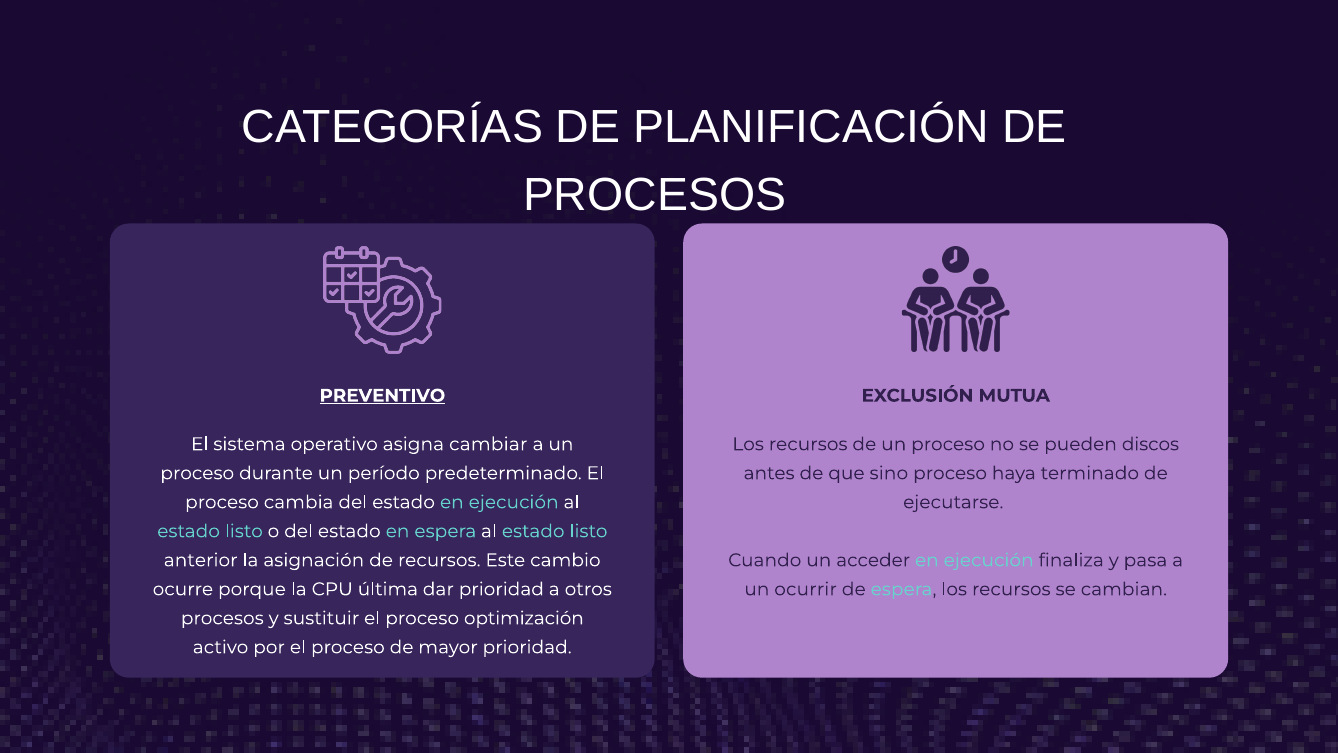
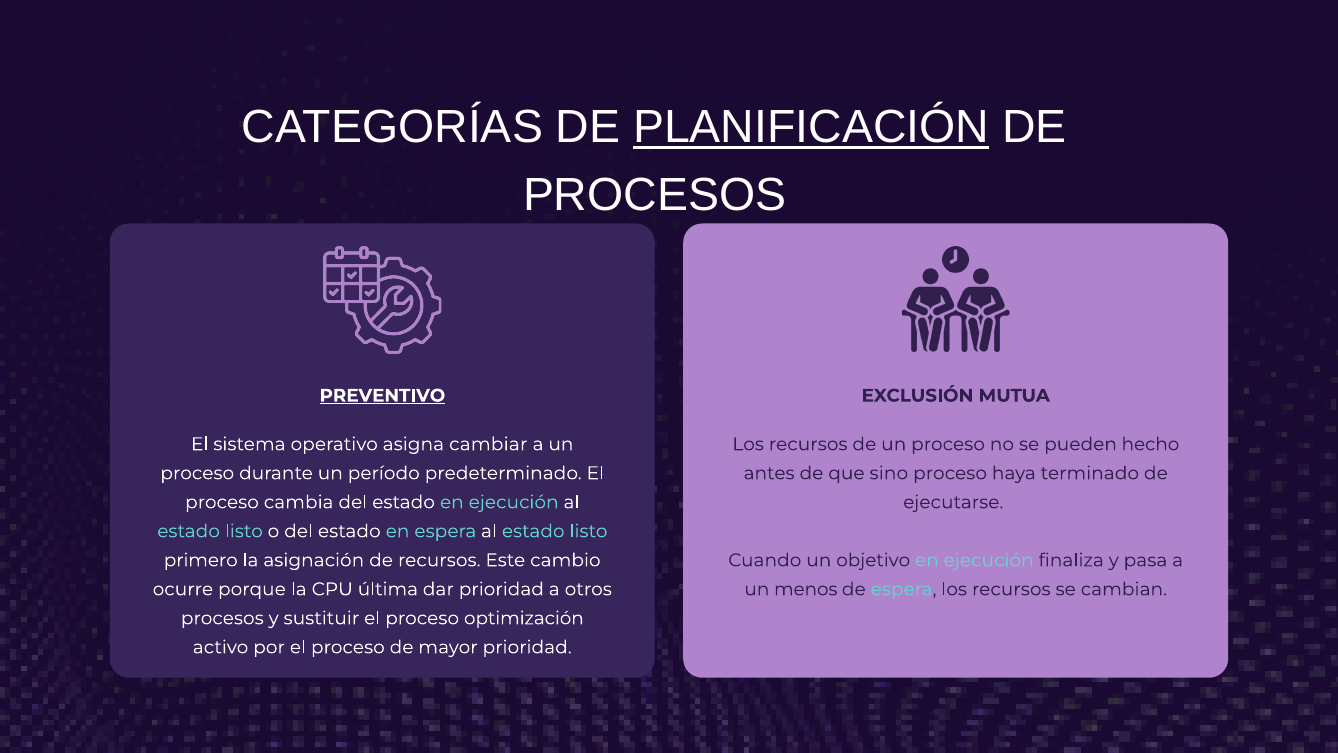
PLANIFICACIÓN underline: none -> present (811, 127)
discos: discos -> hecho (1150, 444)
anterior: anterior -> primero (201, 560)
acceder: acceder -> objetivo (873, 560)
ocurrir: ocurrir -> menos (806, 589)
